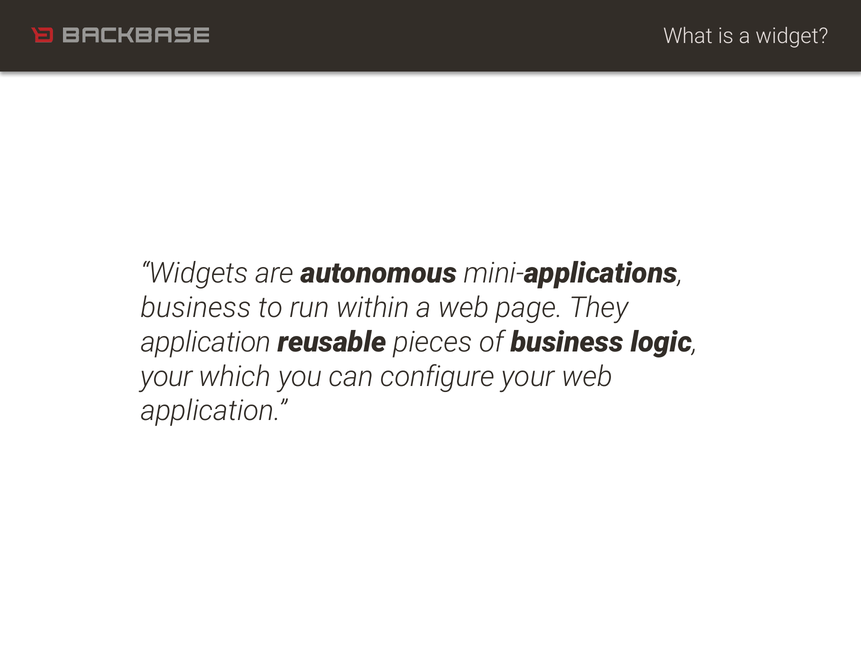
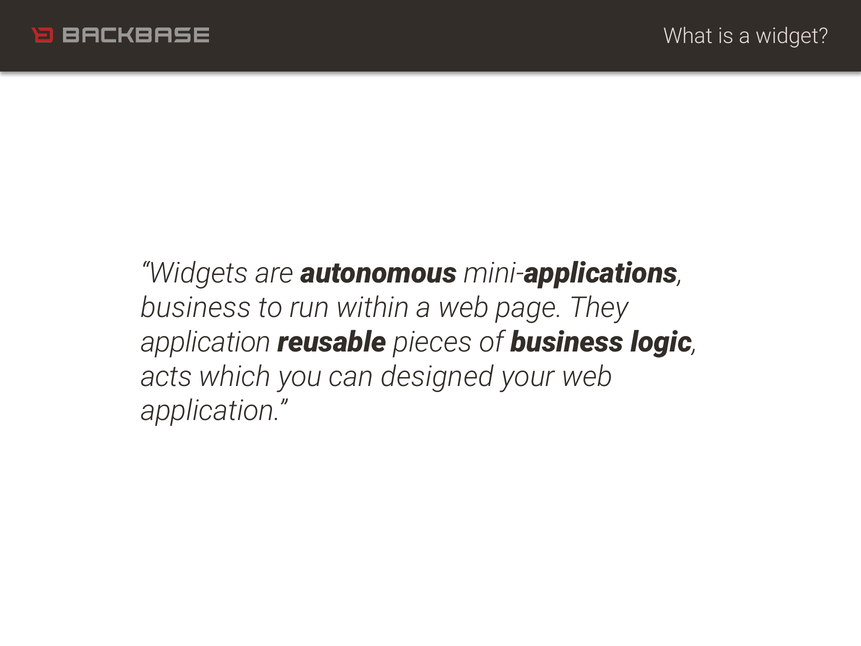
your: your -> acts (166, 376)
configure: configure -> designed (437, 376)
